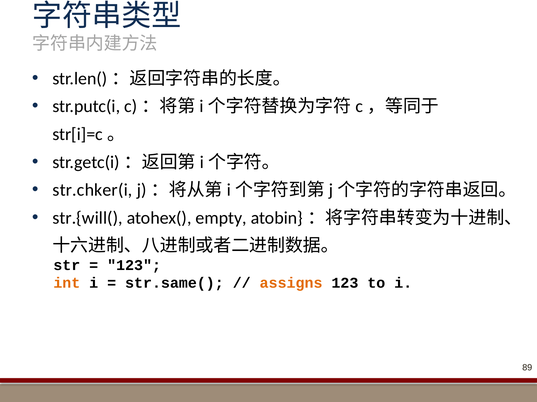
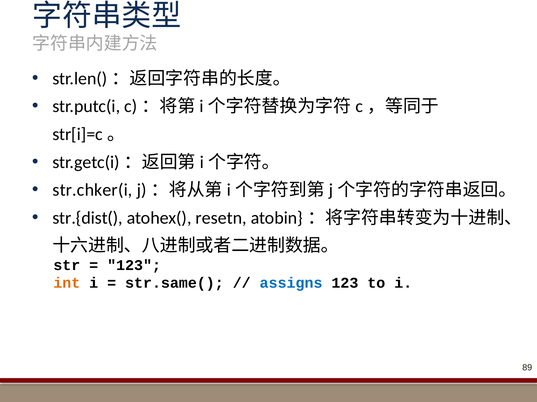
str.{will(: str.{will( -> str.{dist( (88, 218)
empty: empty -> resetn (221, 218)
assigns colour: orange -> blue (291, 284)
